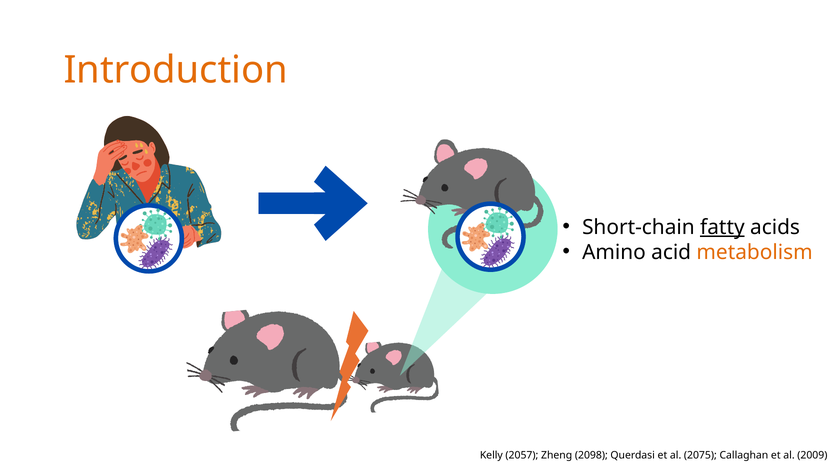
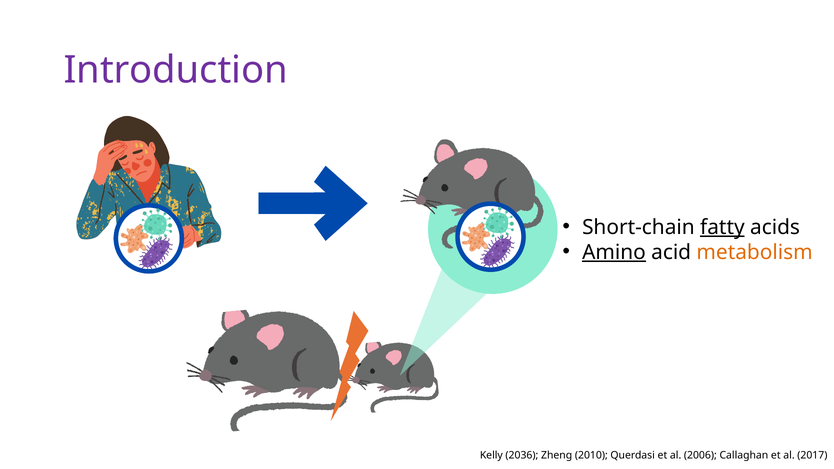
Introduction colour: orange -> purple (176, 70)
Amino underline: none -> present (614, 252)
2057: 2057 -> 2036 (522, 455)
2098: 2098 -> 2010 (591, 455)
2075: 2075 -> 2006 (700, 455)
2009: 2009 -> 2017 (812, 455)
